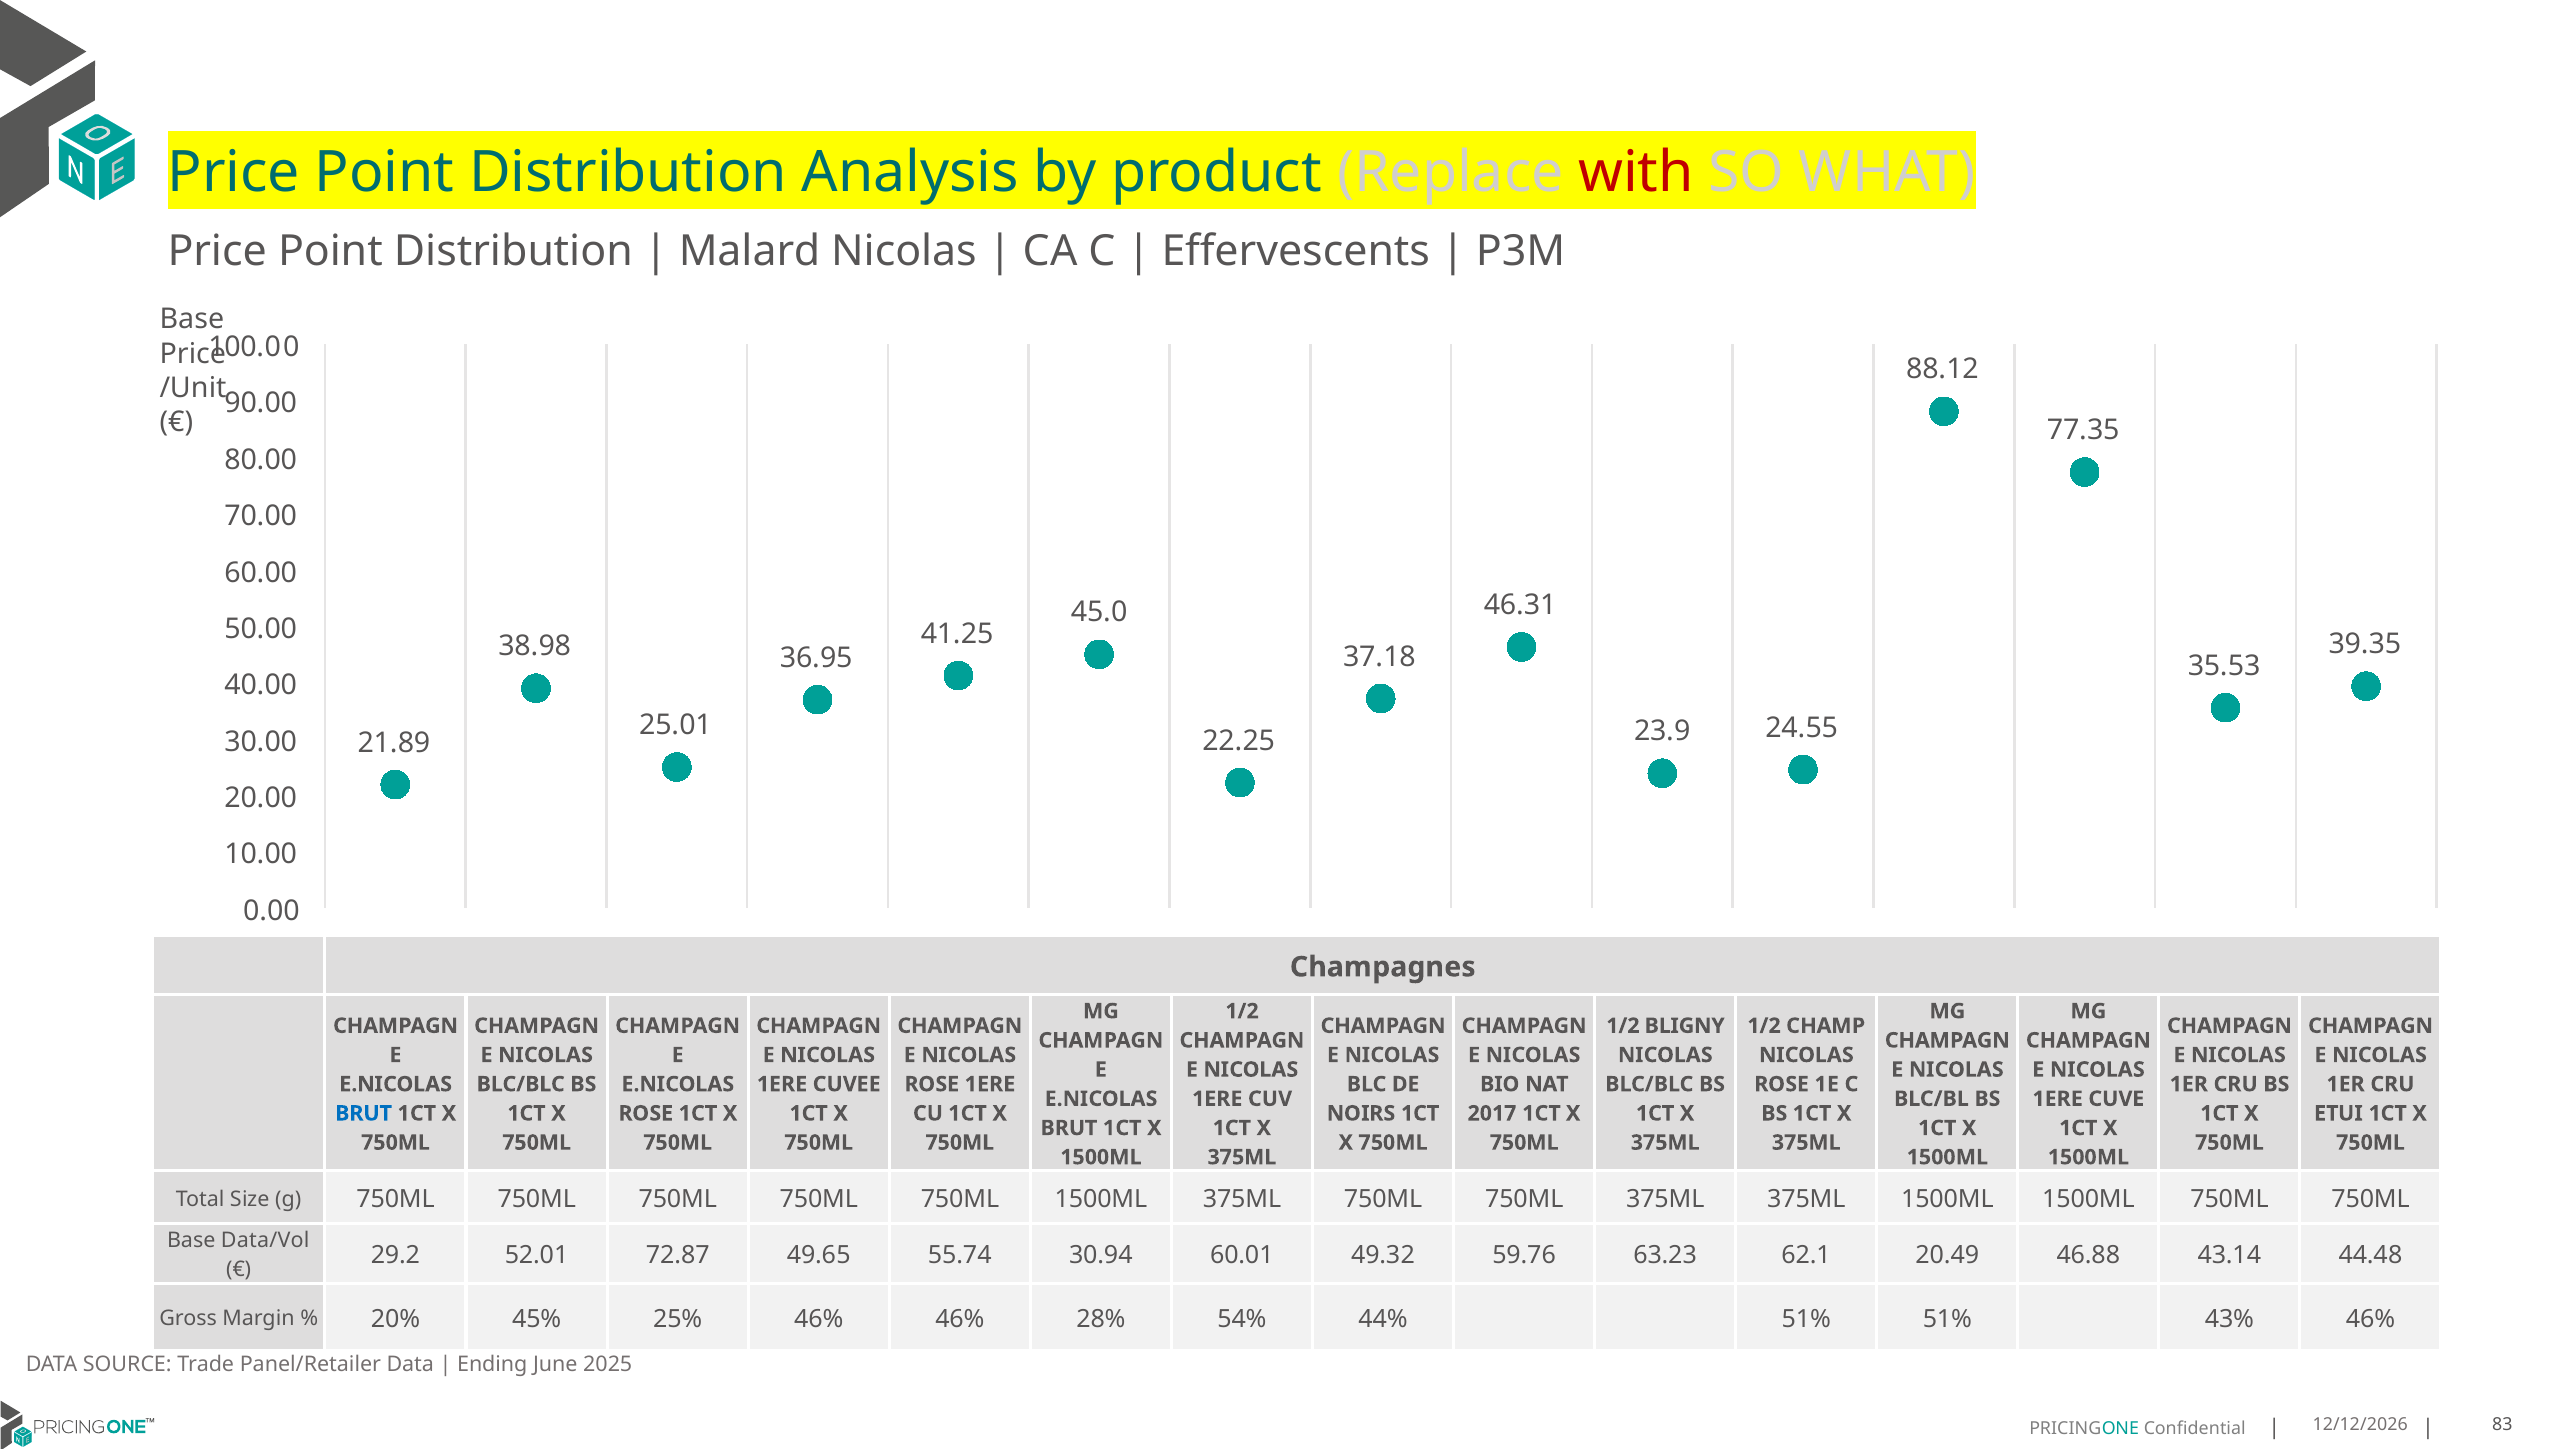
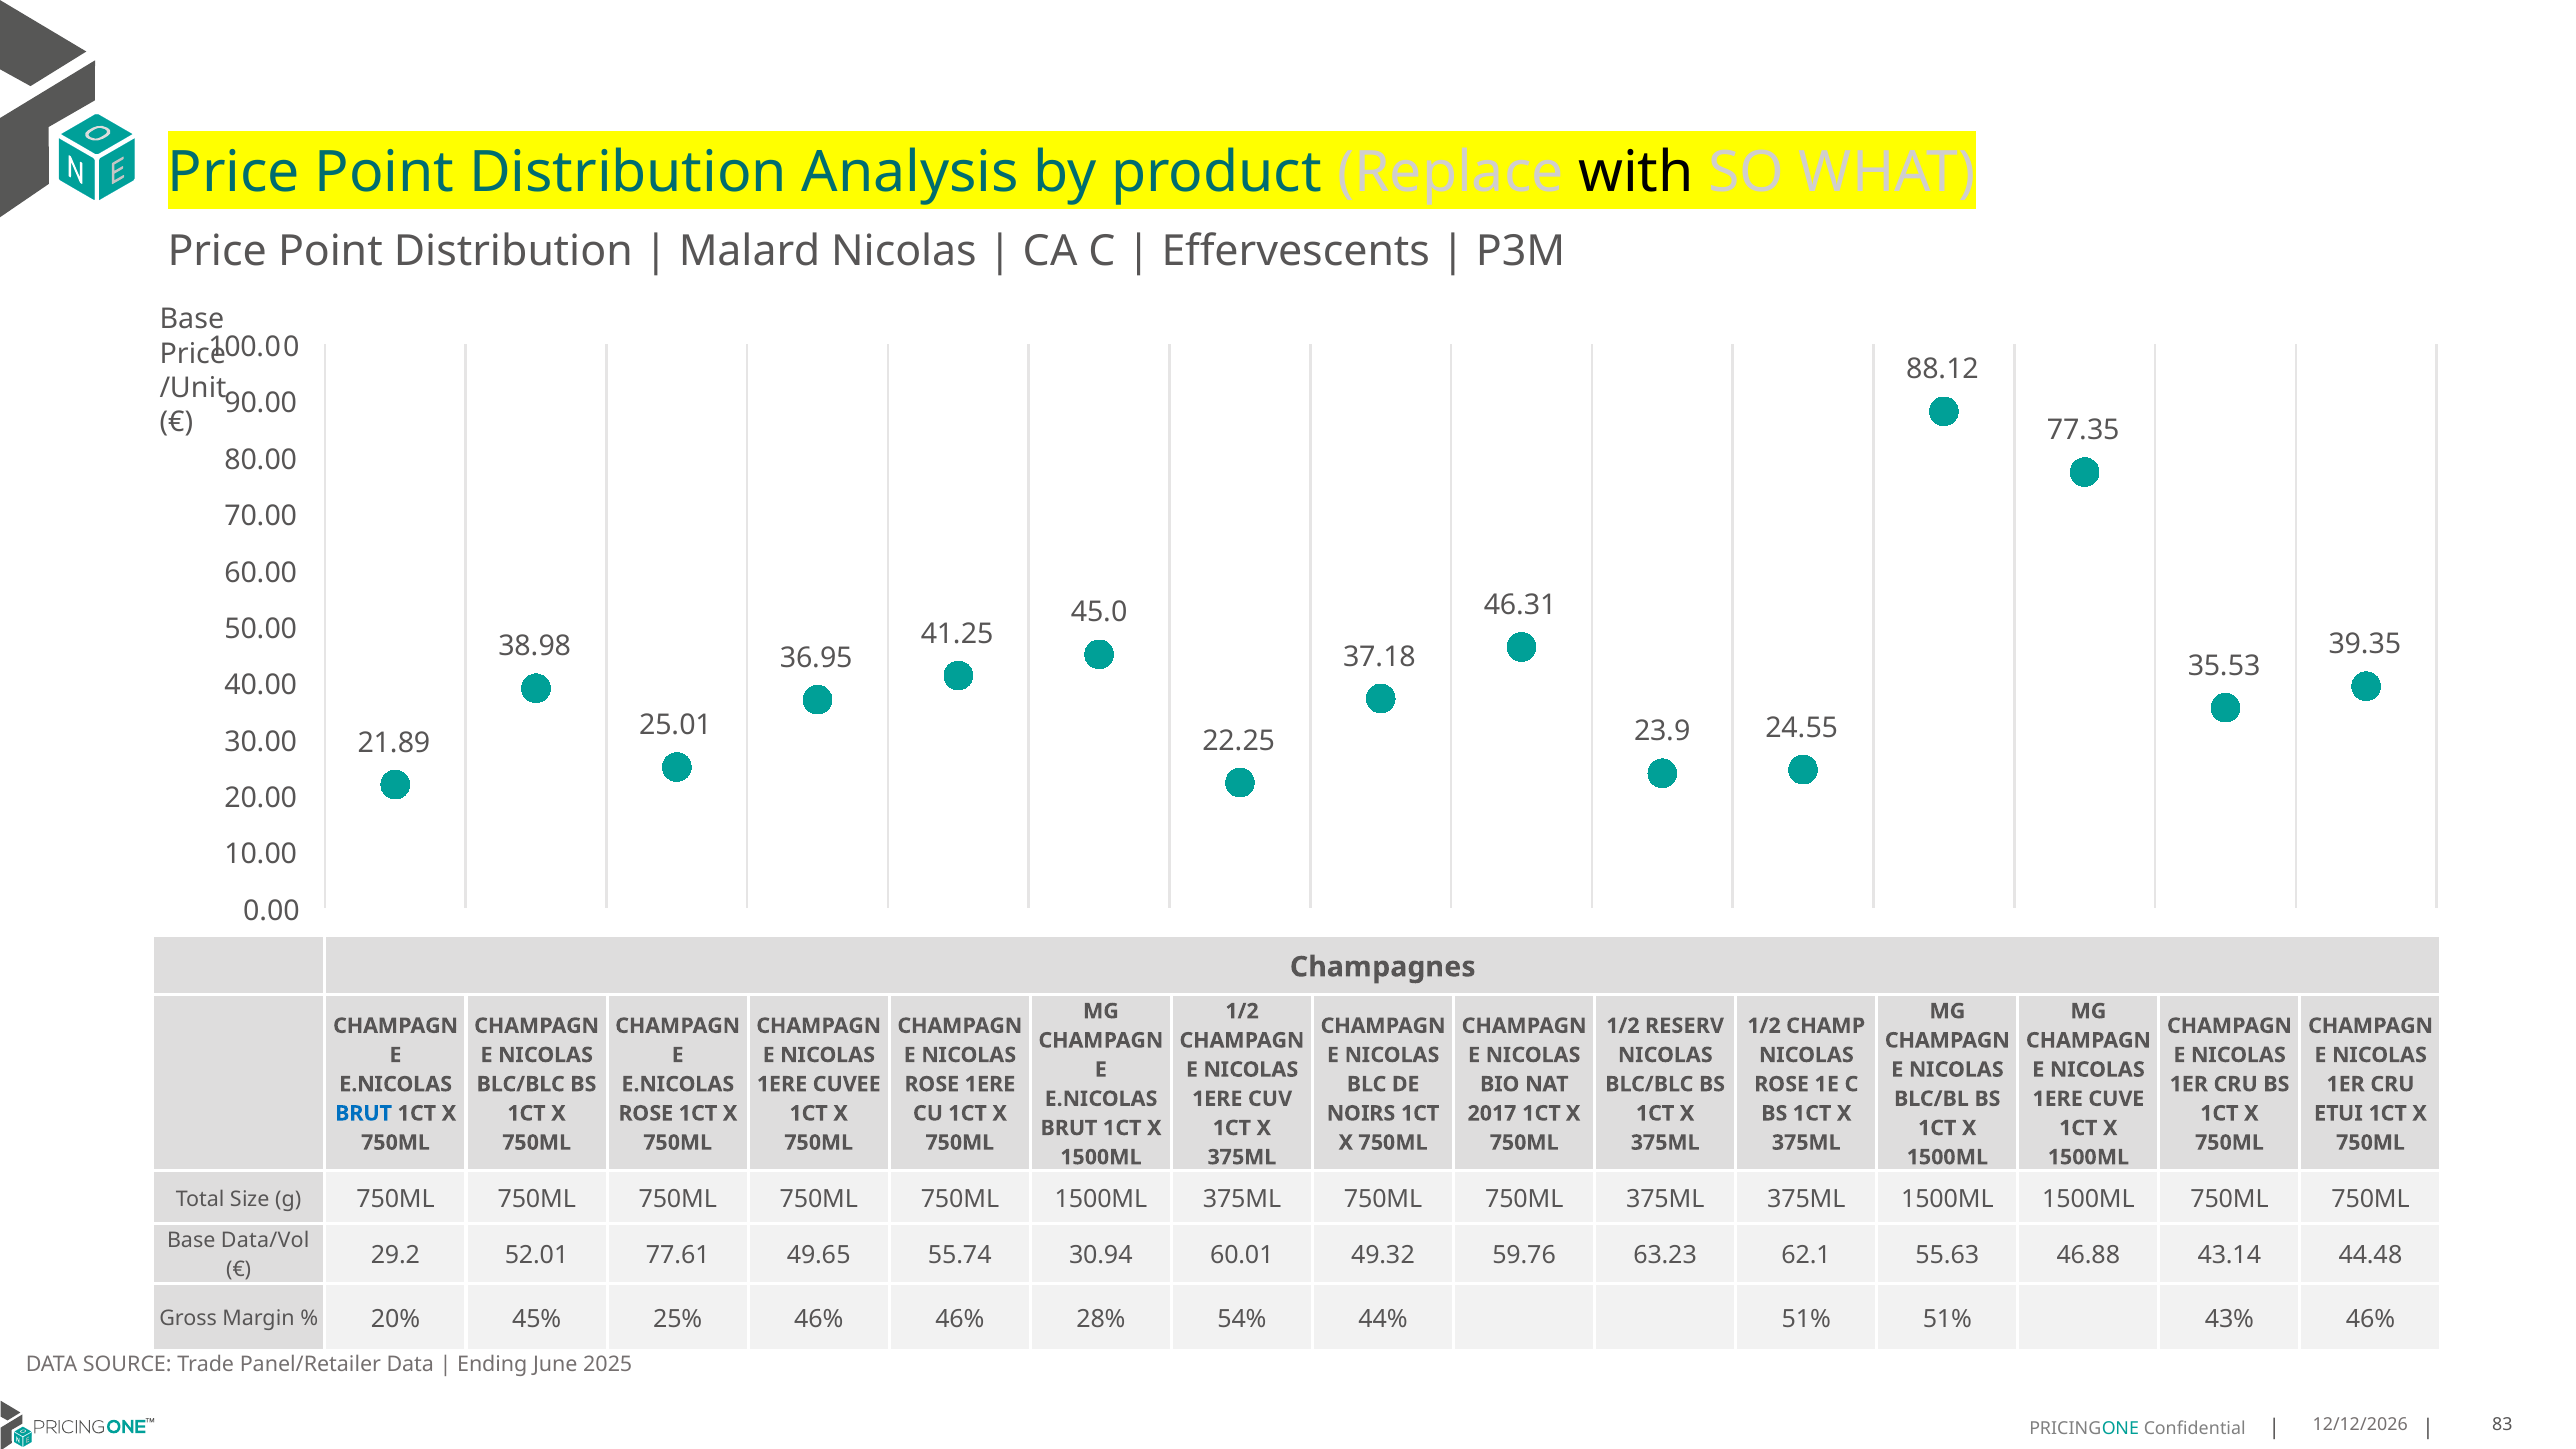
with colour: red -> black (1636, 173)
BLIGNY: BLIGNY -> RESERV (1685, 1026)
72.87: 72.87 -> 77.61 (678, 1256)
20.49: 20.49 -> 55.63 (1947, 1256)
